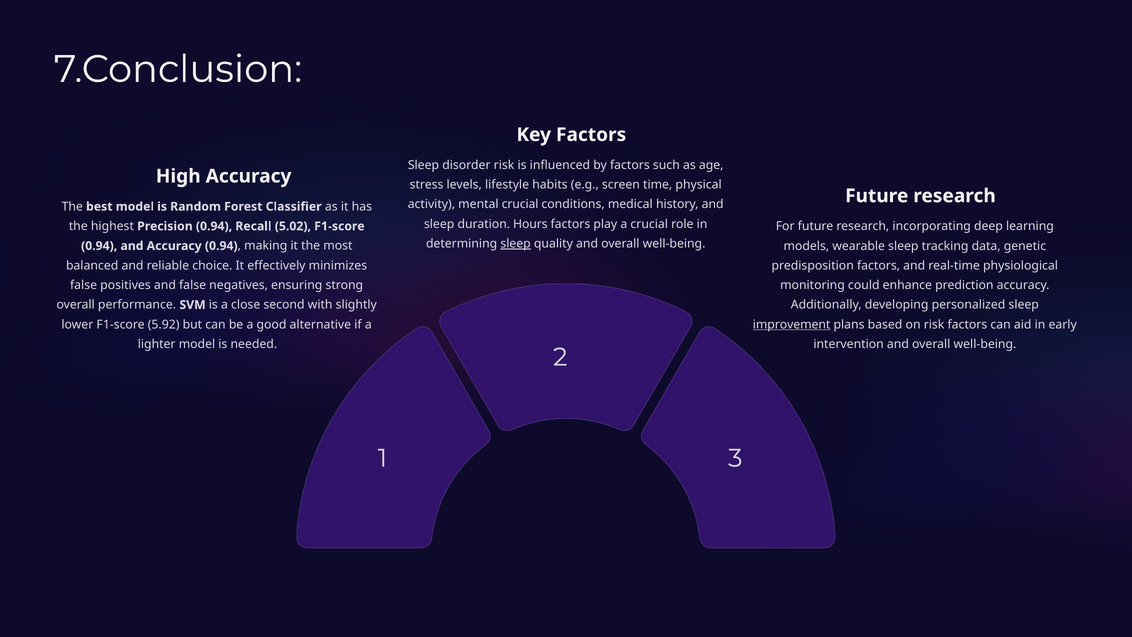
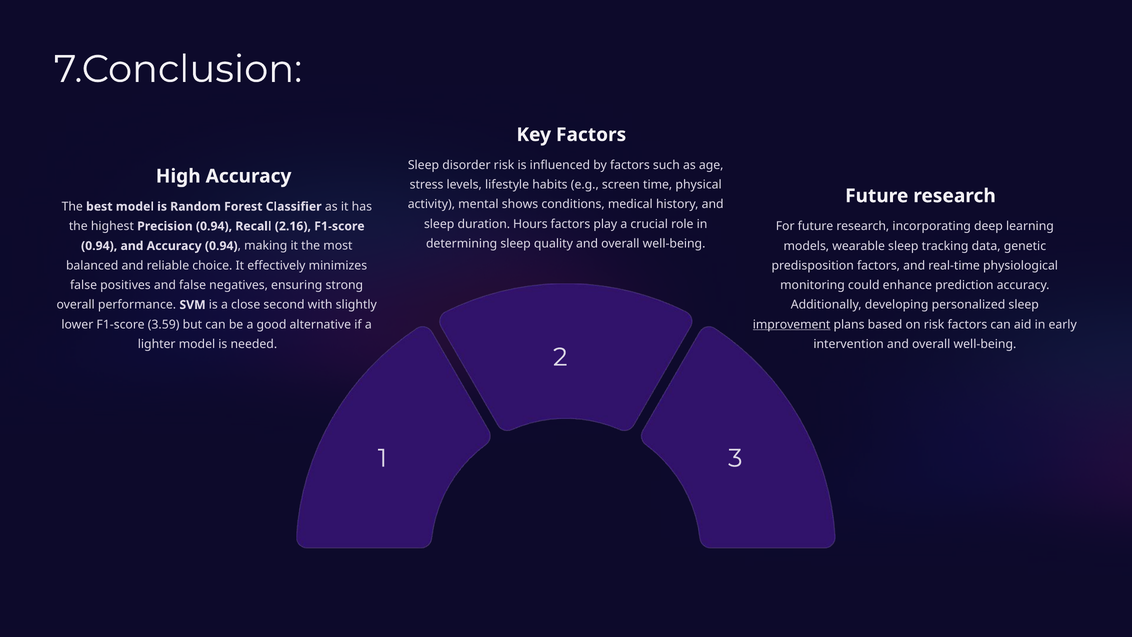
mental crucial: crucial -> shows (520, 204)
5.02: 5.02 -> 2.16 (293, 226)
sleep underline: present -> none (516, 244)
5.92: 5.92 -> 3.59 (164, 324)
